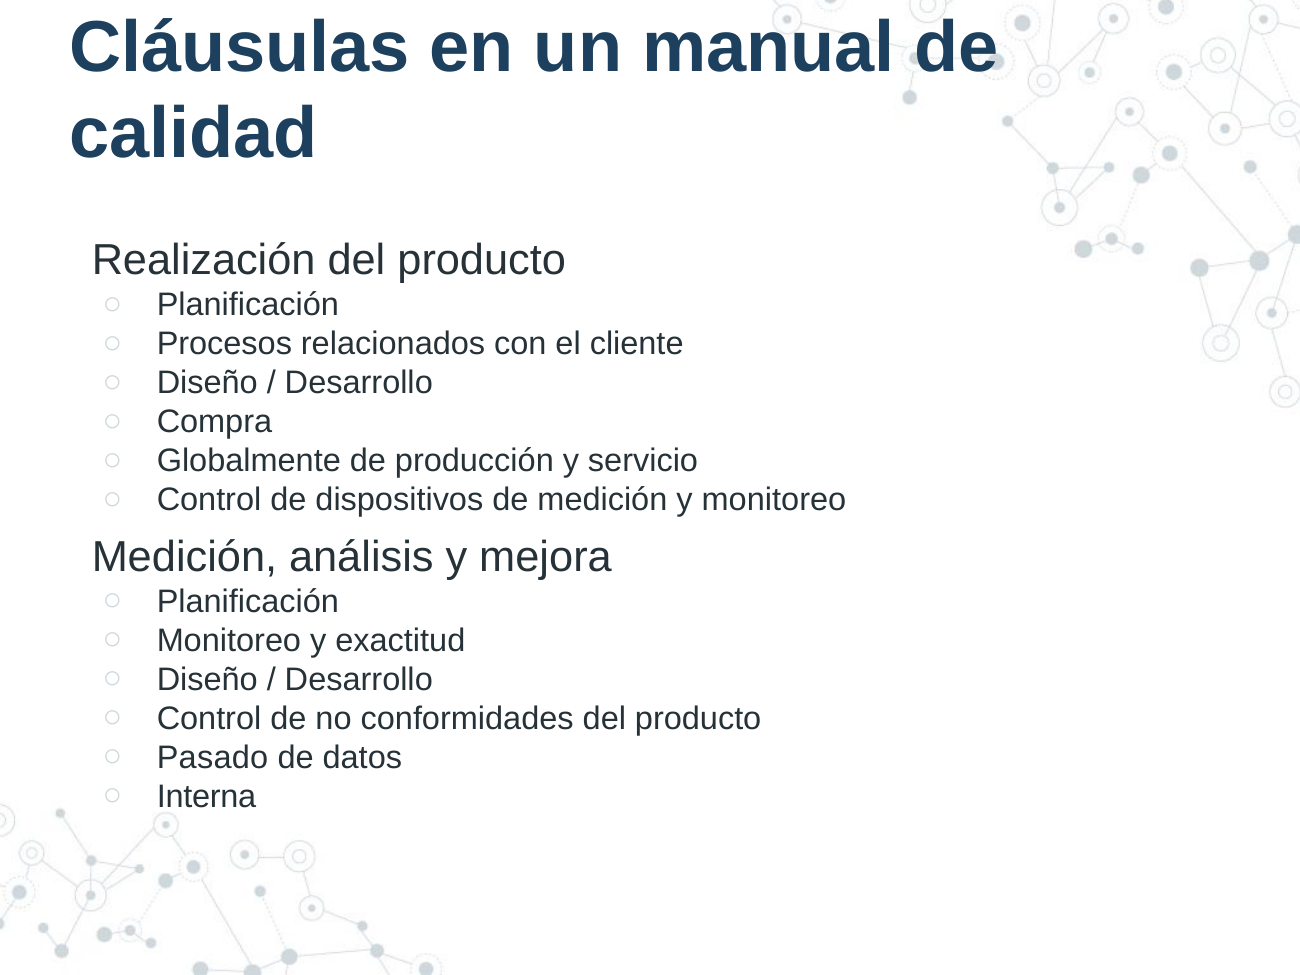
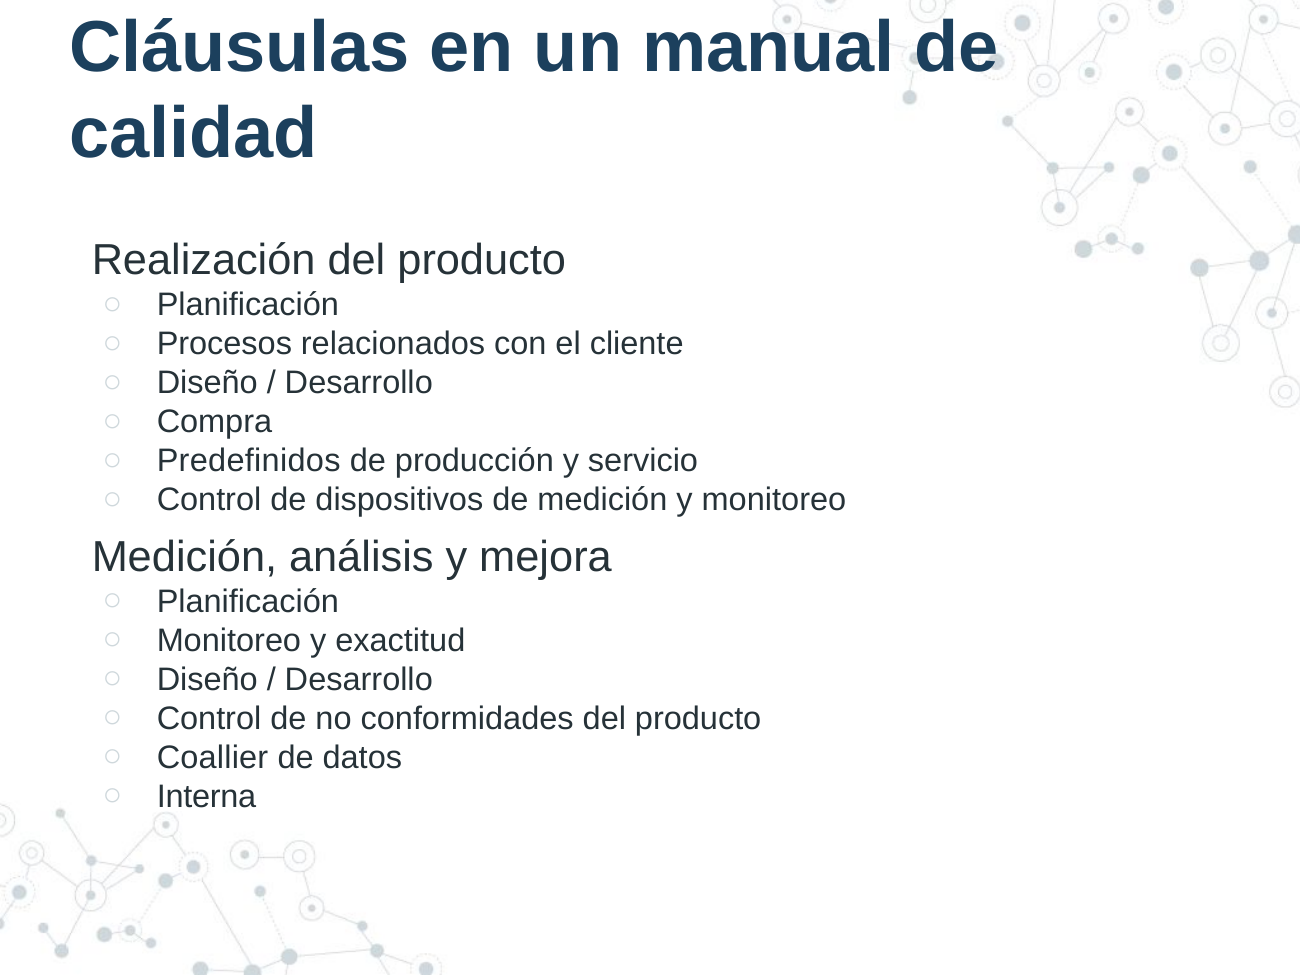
Globalmente: Globalmente -> Predefinidos (249, 461)
Pasado: Pasado -> Coallier (213, 758)
